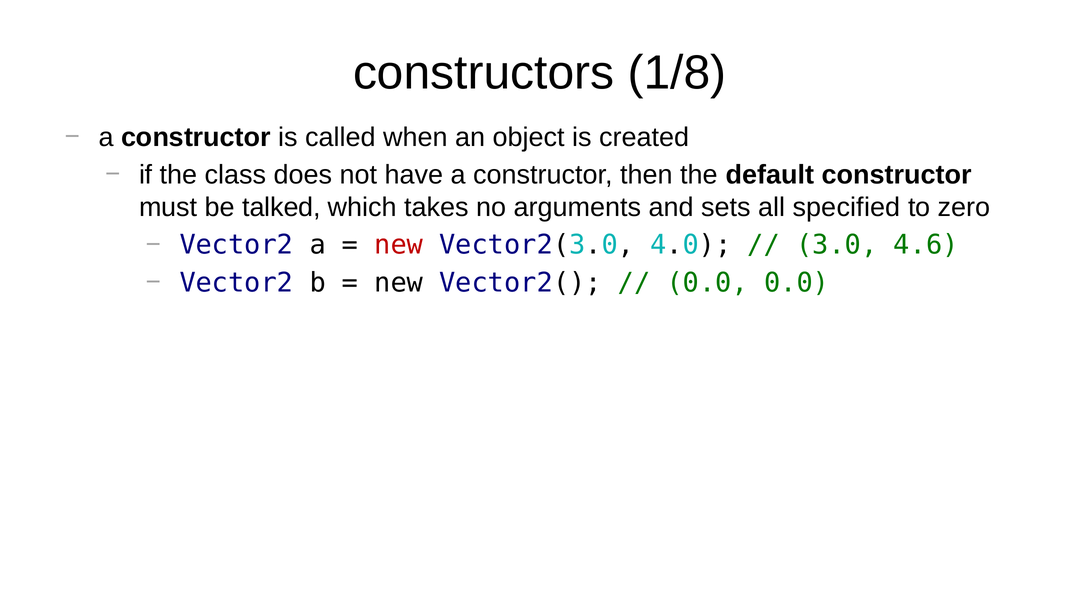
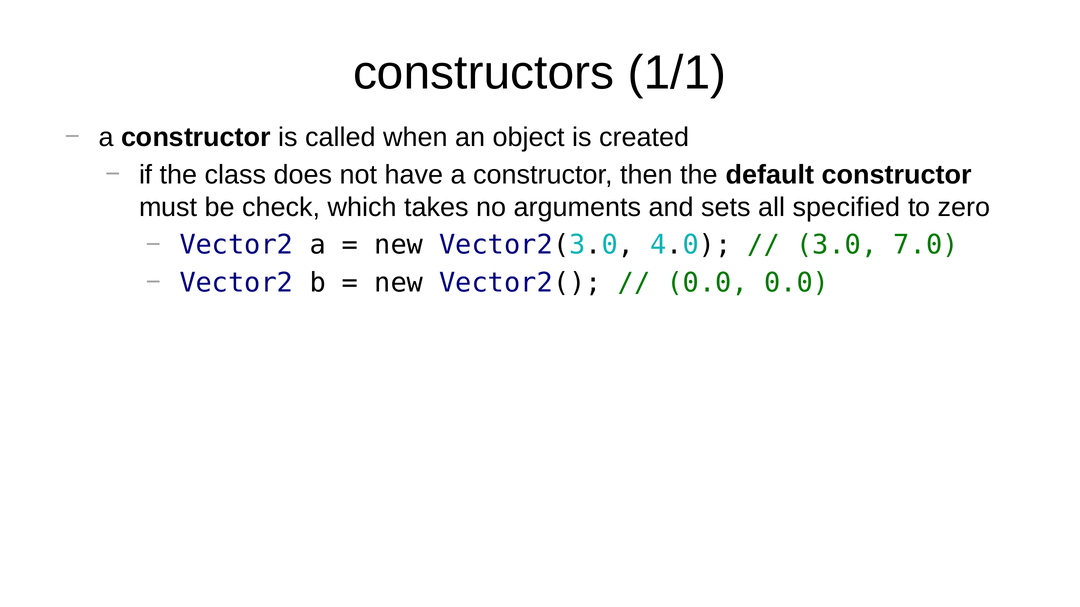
1/8: 1/8 -> 1/1 (677, 73)
talked: talked -> check (281, 207)
new colour: red -> black (399, 245)
4.6: 4.6 -> 7.0 (926, 245)
